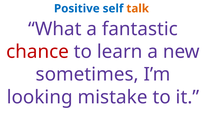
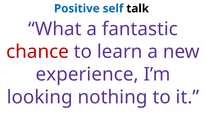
talk colour: orange -> black (138, 9)
sometimes: sometimes -> experience (87, 74)
mistake: mistake -> nothing (113, 97)
